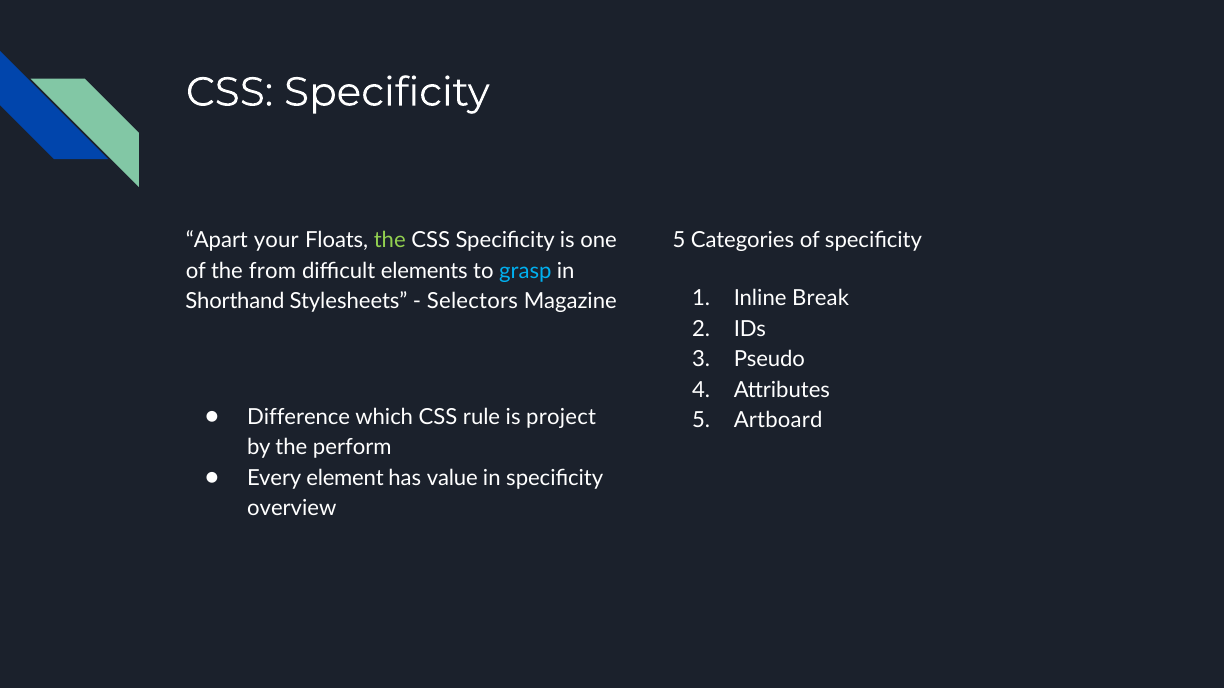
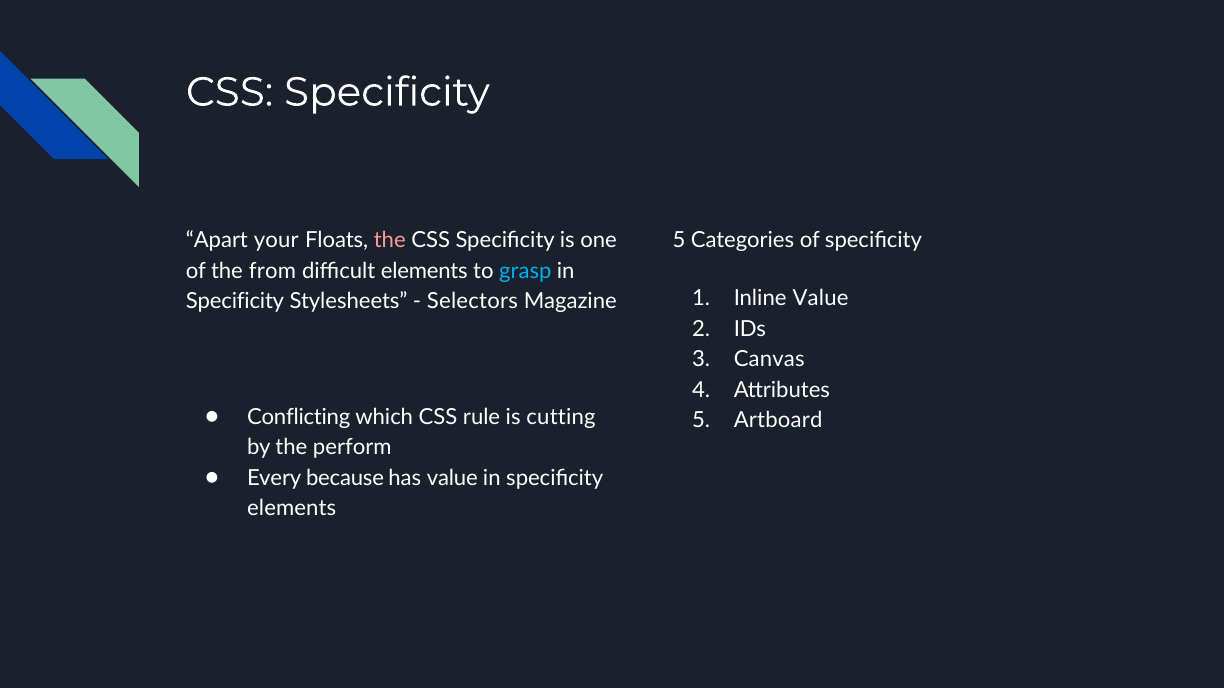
the colour: light green -> pink (390, 241)
Inline Break: Break -> Value (821, 299)
Shorthand: Shorthand -> Specificity (235, 302)
Pseudo: Pseudo -> Canvas (769, 360)
Difference: Difference -> Conflicting (299, 417)
project: project -> cutting (561, 417)
element: element -> because (345, 478)
overview: overview -> elements (292, 509)
